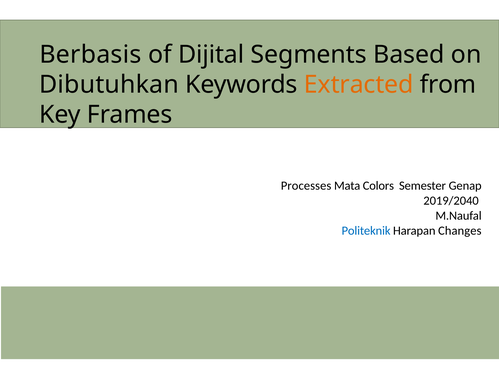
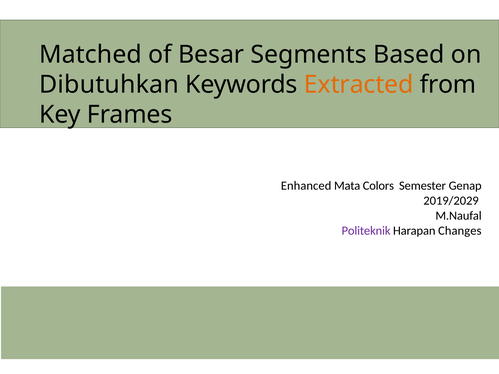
Berbasis: Berbasis -> Matched (91, 55)
Dijital: Dijital -> Besar (211, 55)
Processes: Processes -> Enhanced (306, 186)
2019/2040: 2019/2040 -> 2019/2029 (451, 201)
Politeknik colour: blue -> purple (366, 231)
